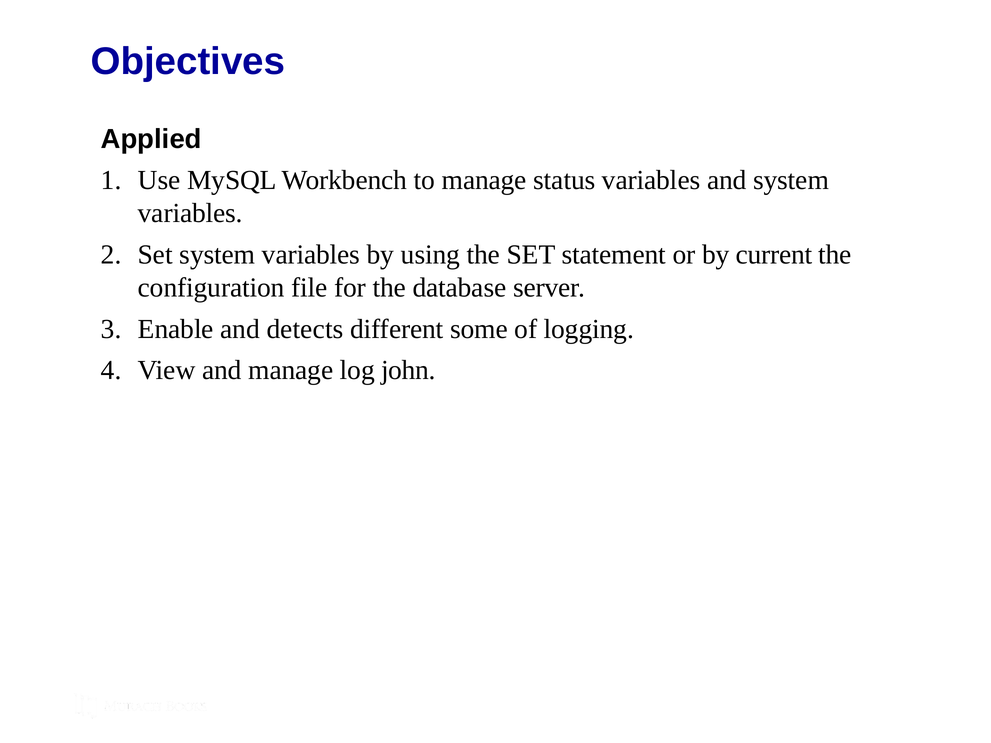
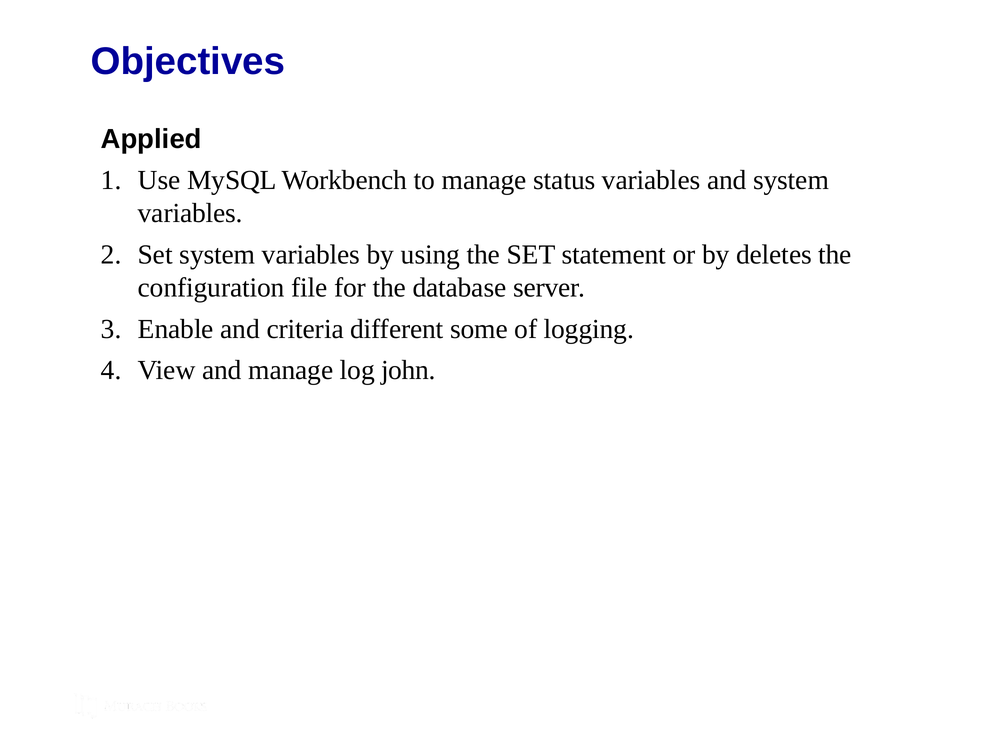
current: current -> deletes (774, 255)
detects: detects -> criteria (305, 329)
